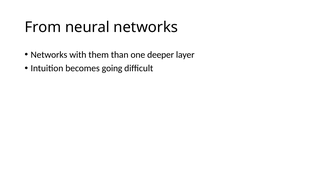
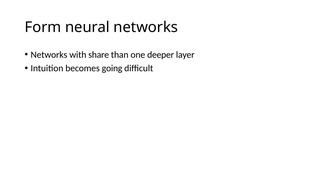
From: From -> Form (43, 27)
them: them -> share (99, 55)
